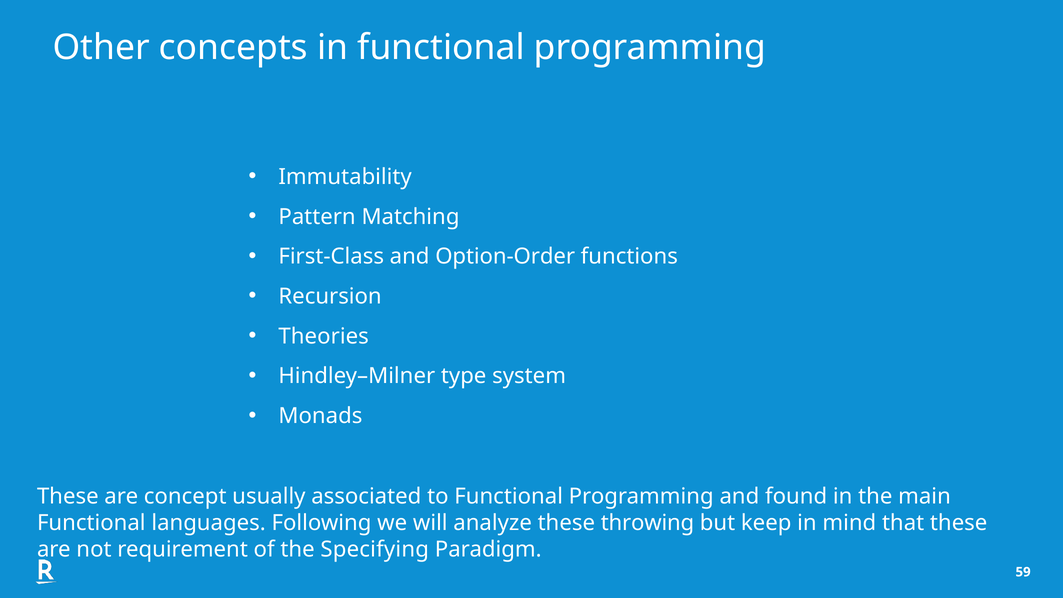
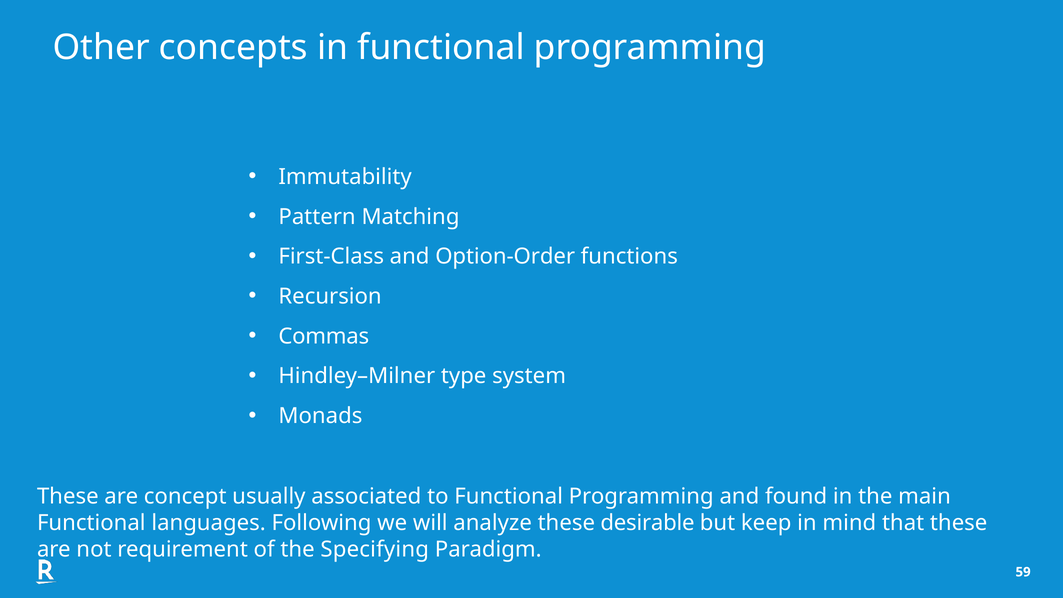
Theories: Theories -> Commas (324, 336)
throwing: throwing -> desirable (647, 523)
